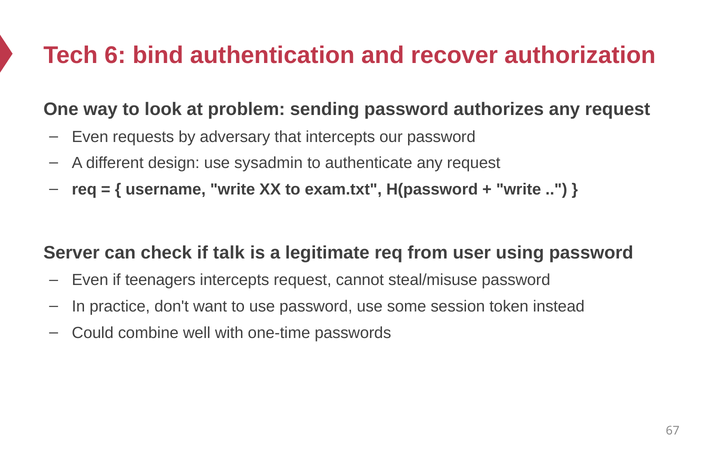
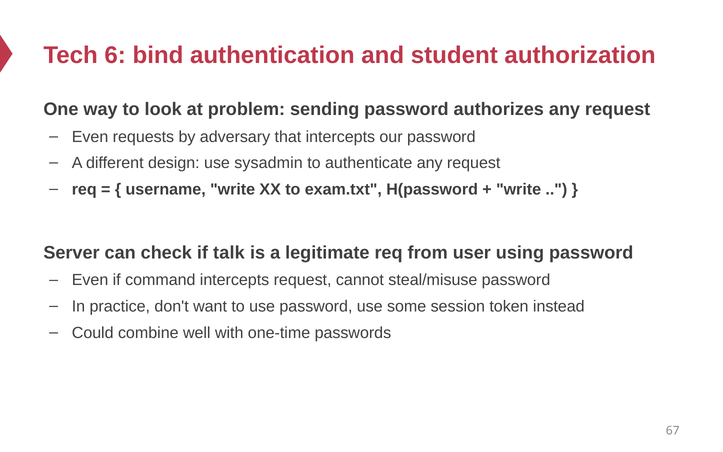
recover: recover -> student (454, 55)
teenagers: teenagers -> command (160, 280)
